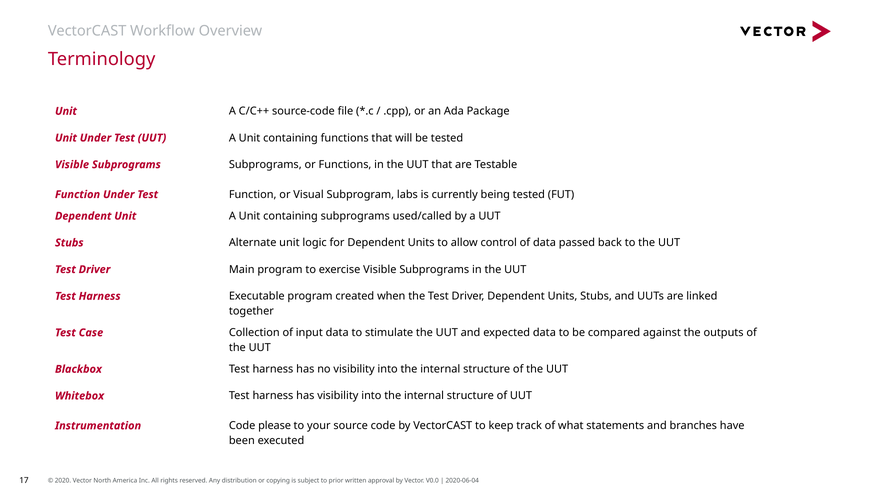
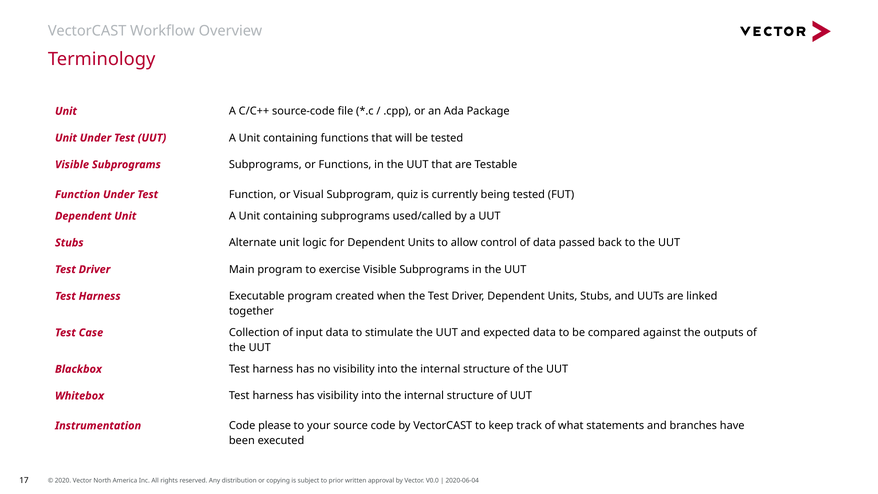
labs: labs -> quiz (407, 194)
